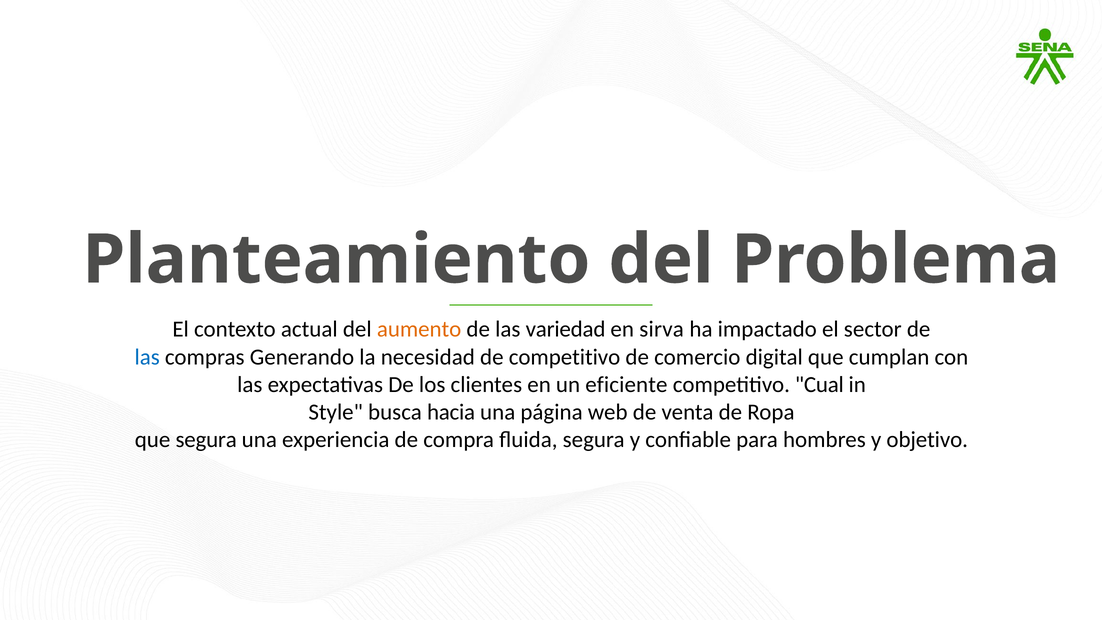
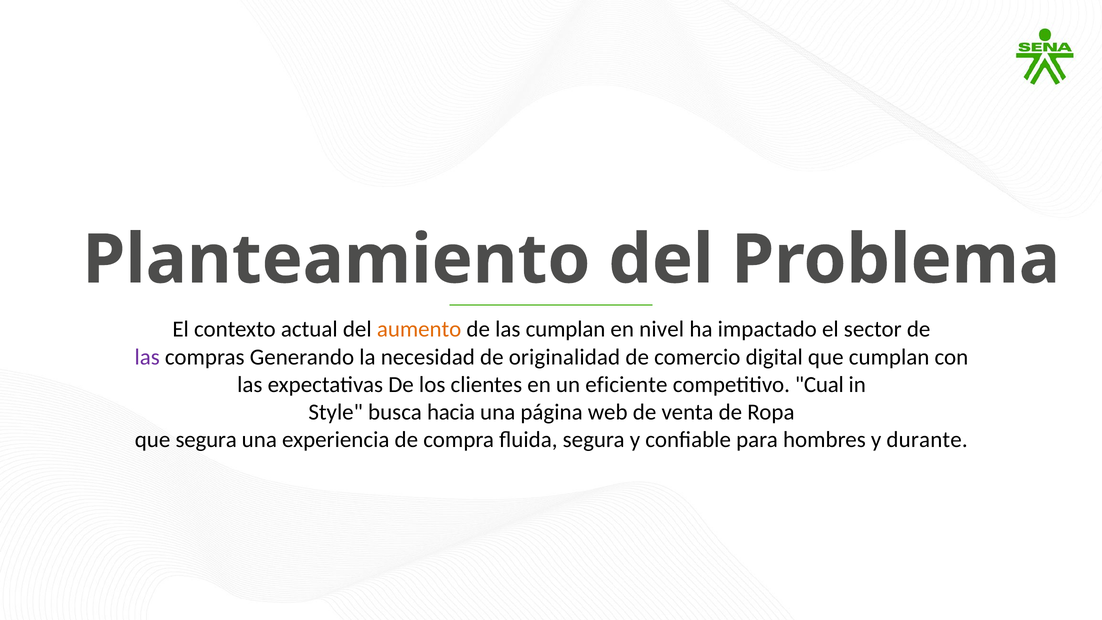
las variedad: variedad -> cumplan (566, 329)
sirva: sirva -> nivel (662, 329)
las colour: blue -> purple (147, 357)
de competitivo: competitivo -> originalidad (564, 357)
objetivo: objetivo -> durante (927, 440)
